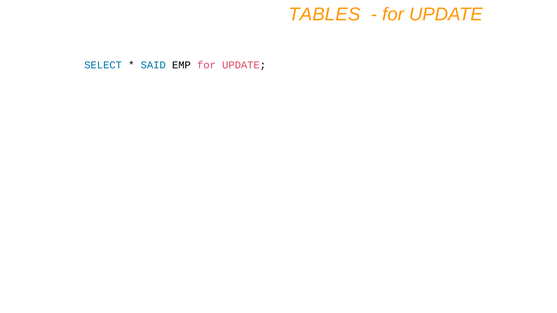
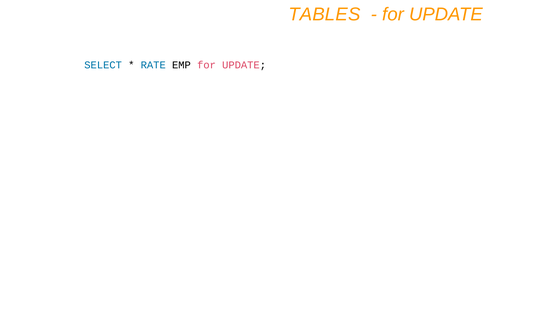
SAID: SAID -> RATE (153, 65)
